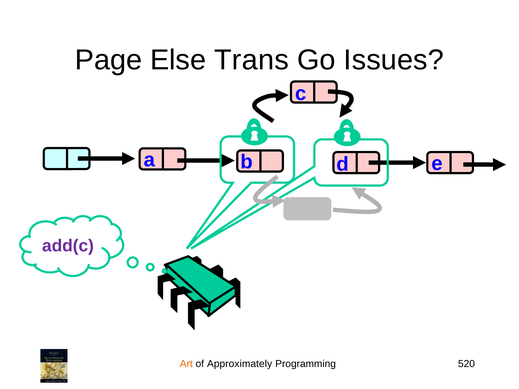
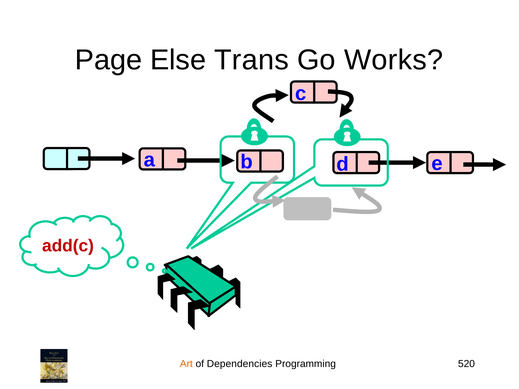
Issues: Issues -> Works (394, 60)
add(c colour: purple -> red (68, 246)
Approximately: Approximately -> Dependencies (240, 364)
